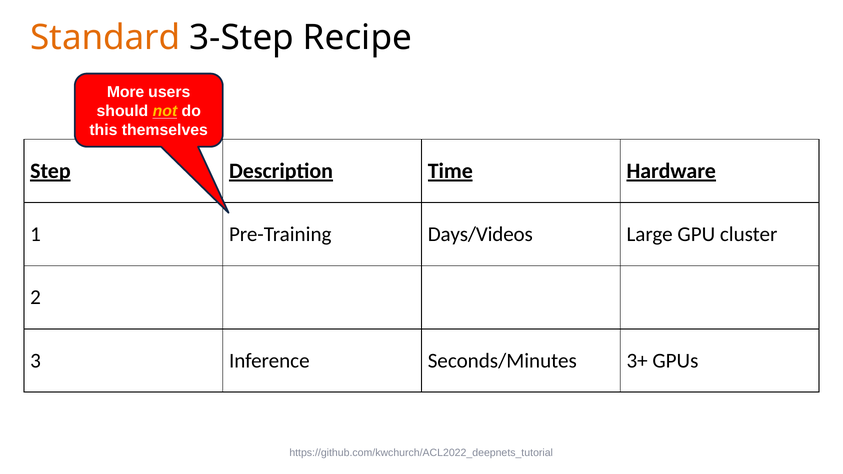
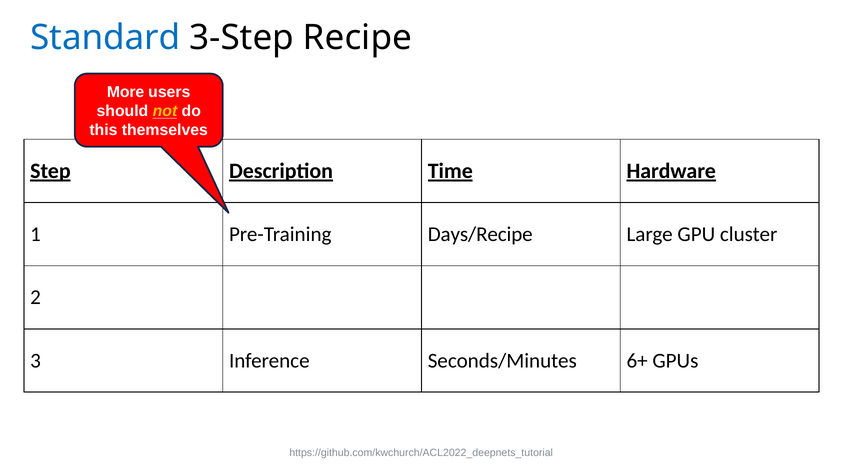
Standard colour: orange -> blue (105, 37)
Days/Videos: Days/Videos -> Days/Recipe (480, 234)
3+: 3+ -> 6+ (637, 361)
